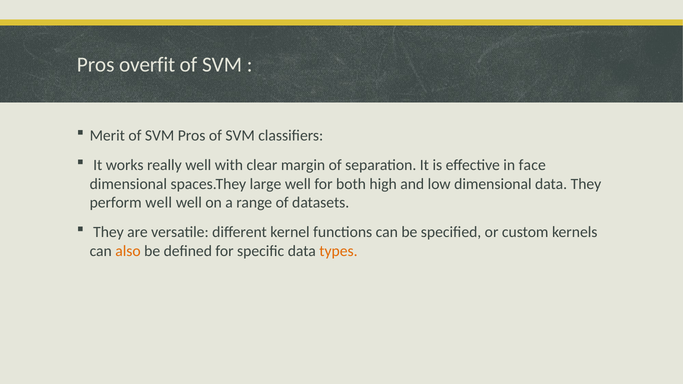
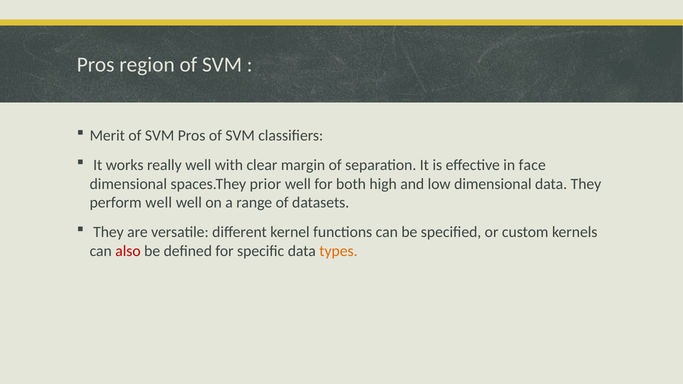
overfit: overfit -> region (147, 65)
large: large -> prior (265, 184)
also colour: orange -> red (128, 251)
